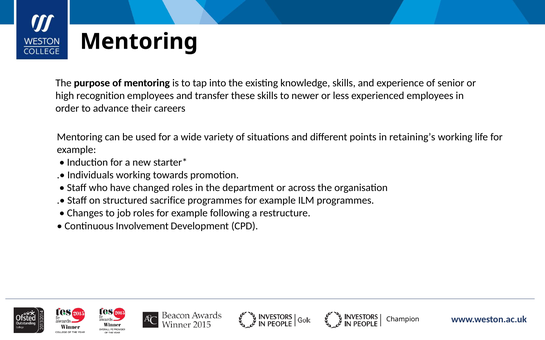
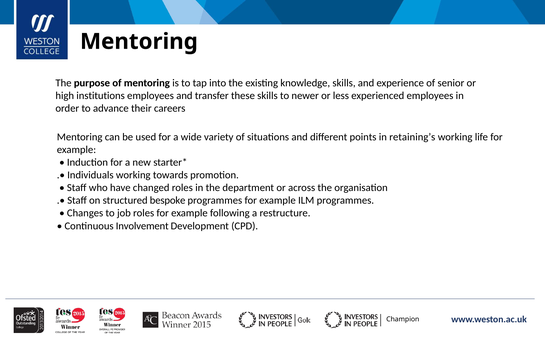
recognition: recognition -> institutions (101, 96)
sacrifice: sacrifice -> bespoke (168, 201)
